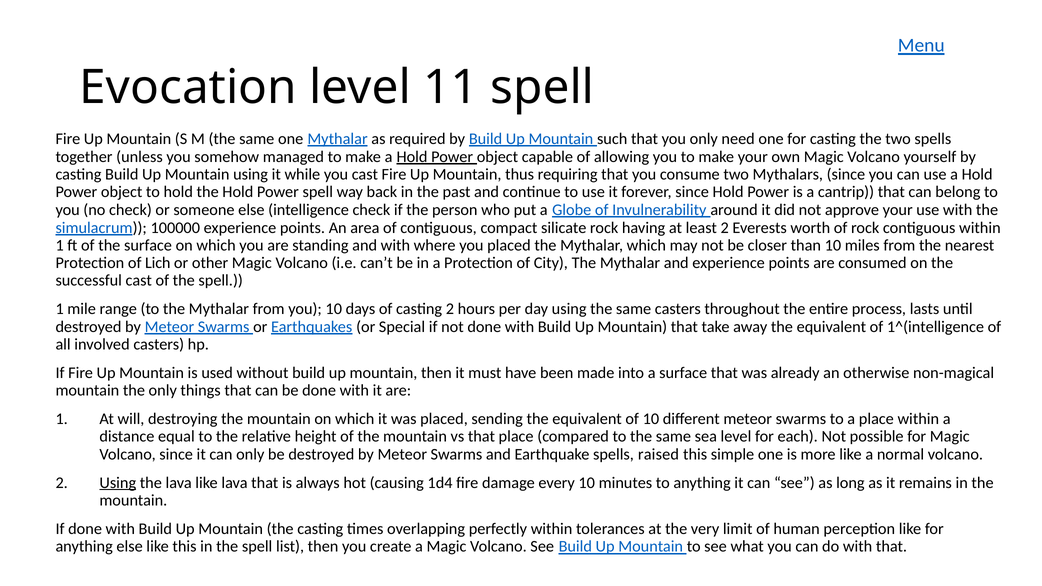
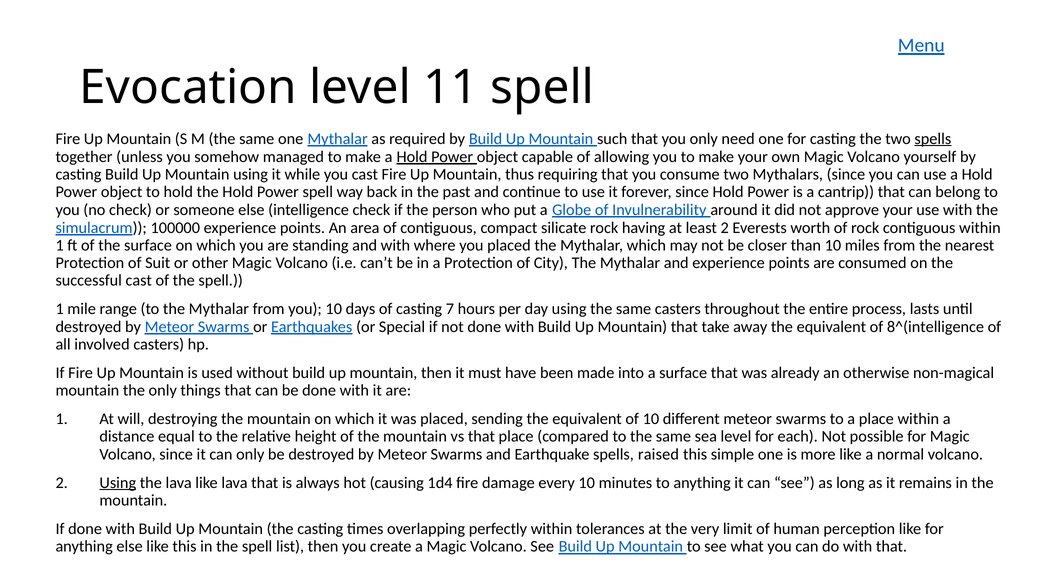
spells underline: none -> present (933, 139)
Lich: Lich -> Suit (158, 263)
casting 2: 2 -> 7 (450, 309)
1^(intelligence: 1^(intelligence -> 8^(intelligence (935, 327)
